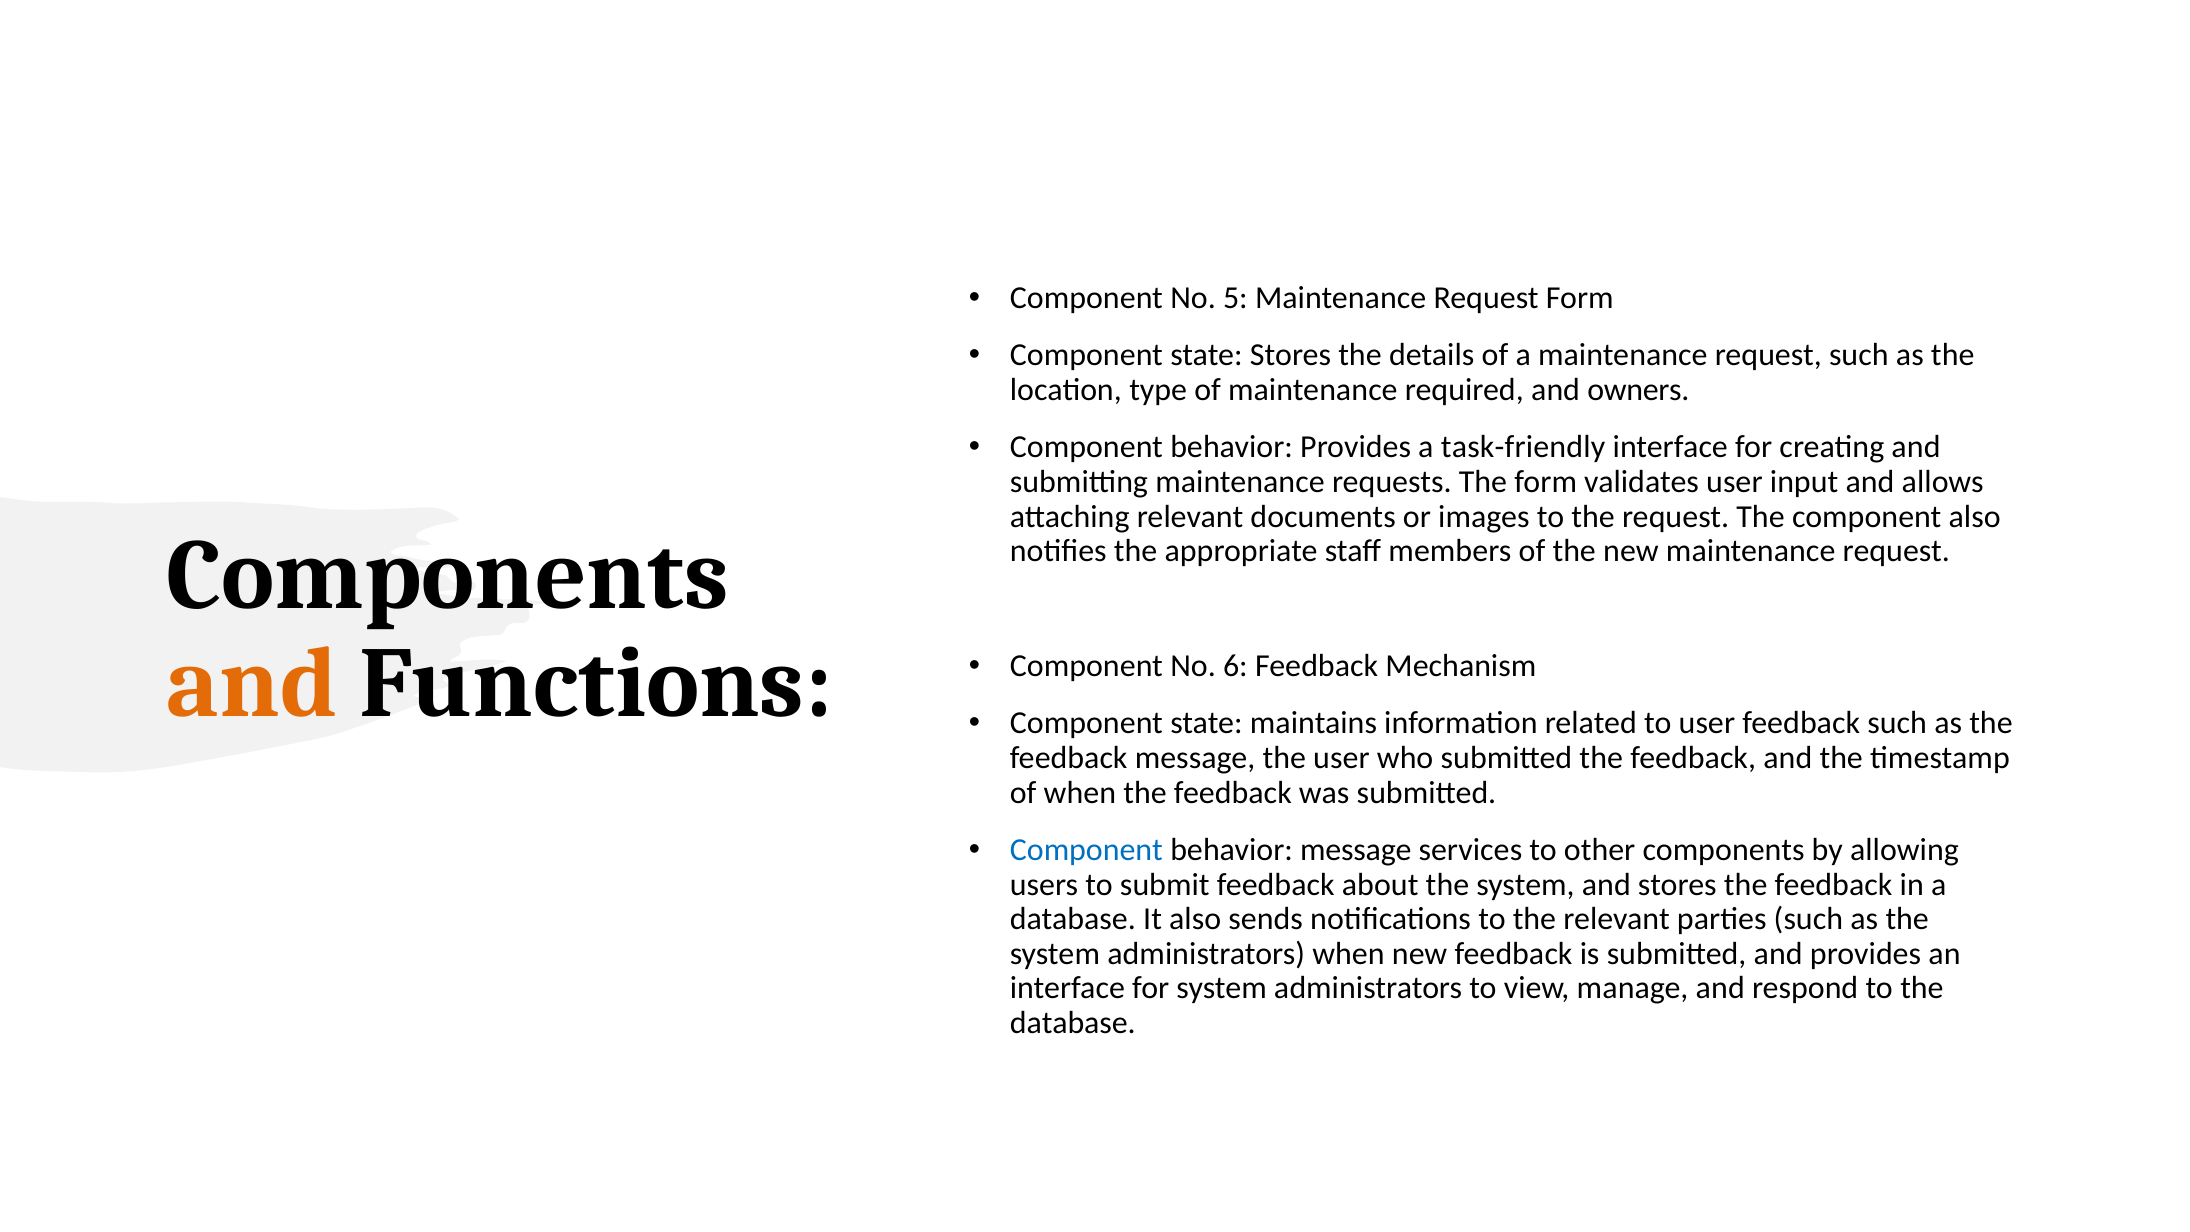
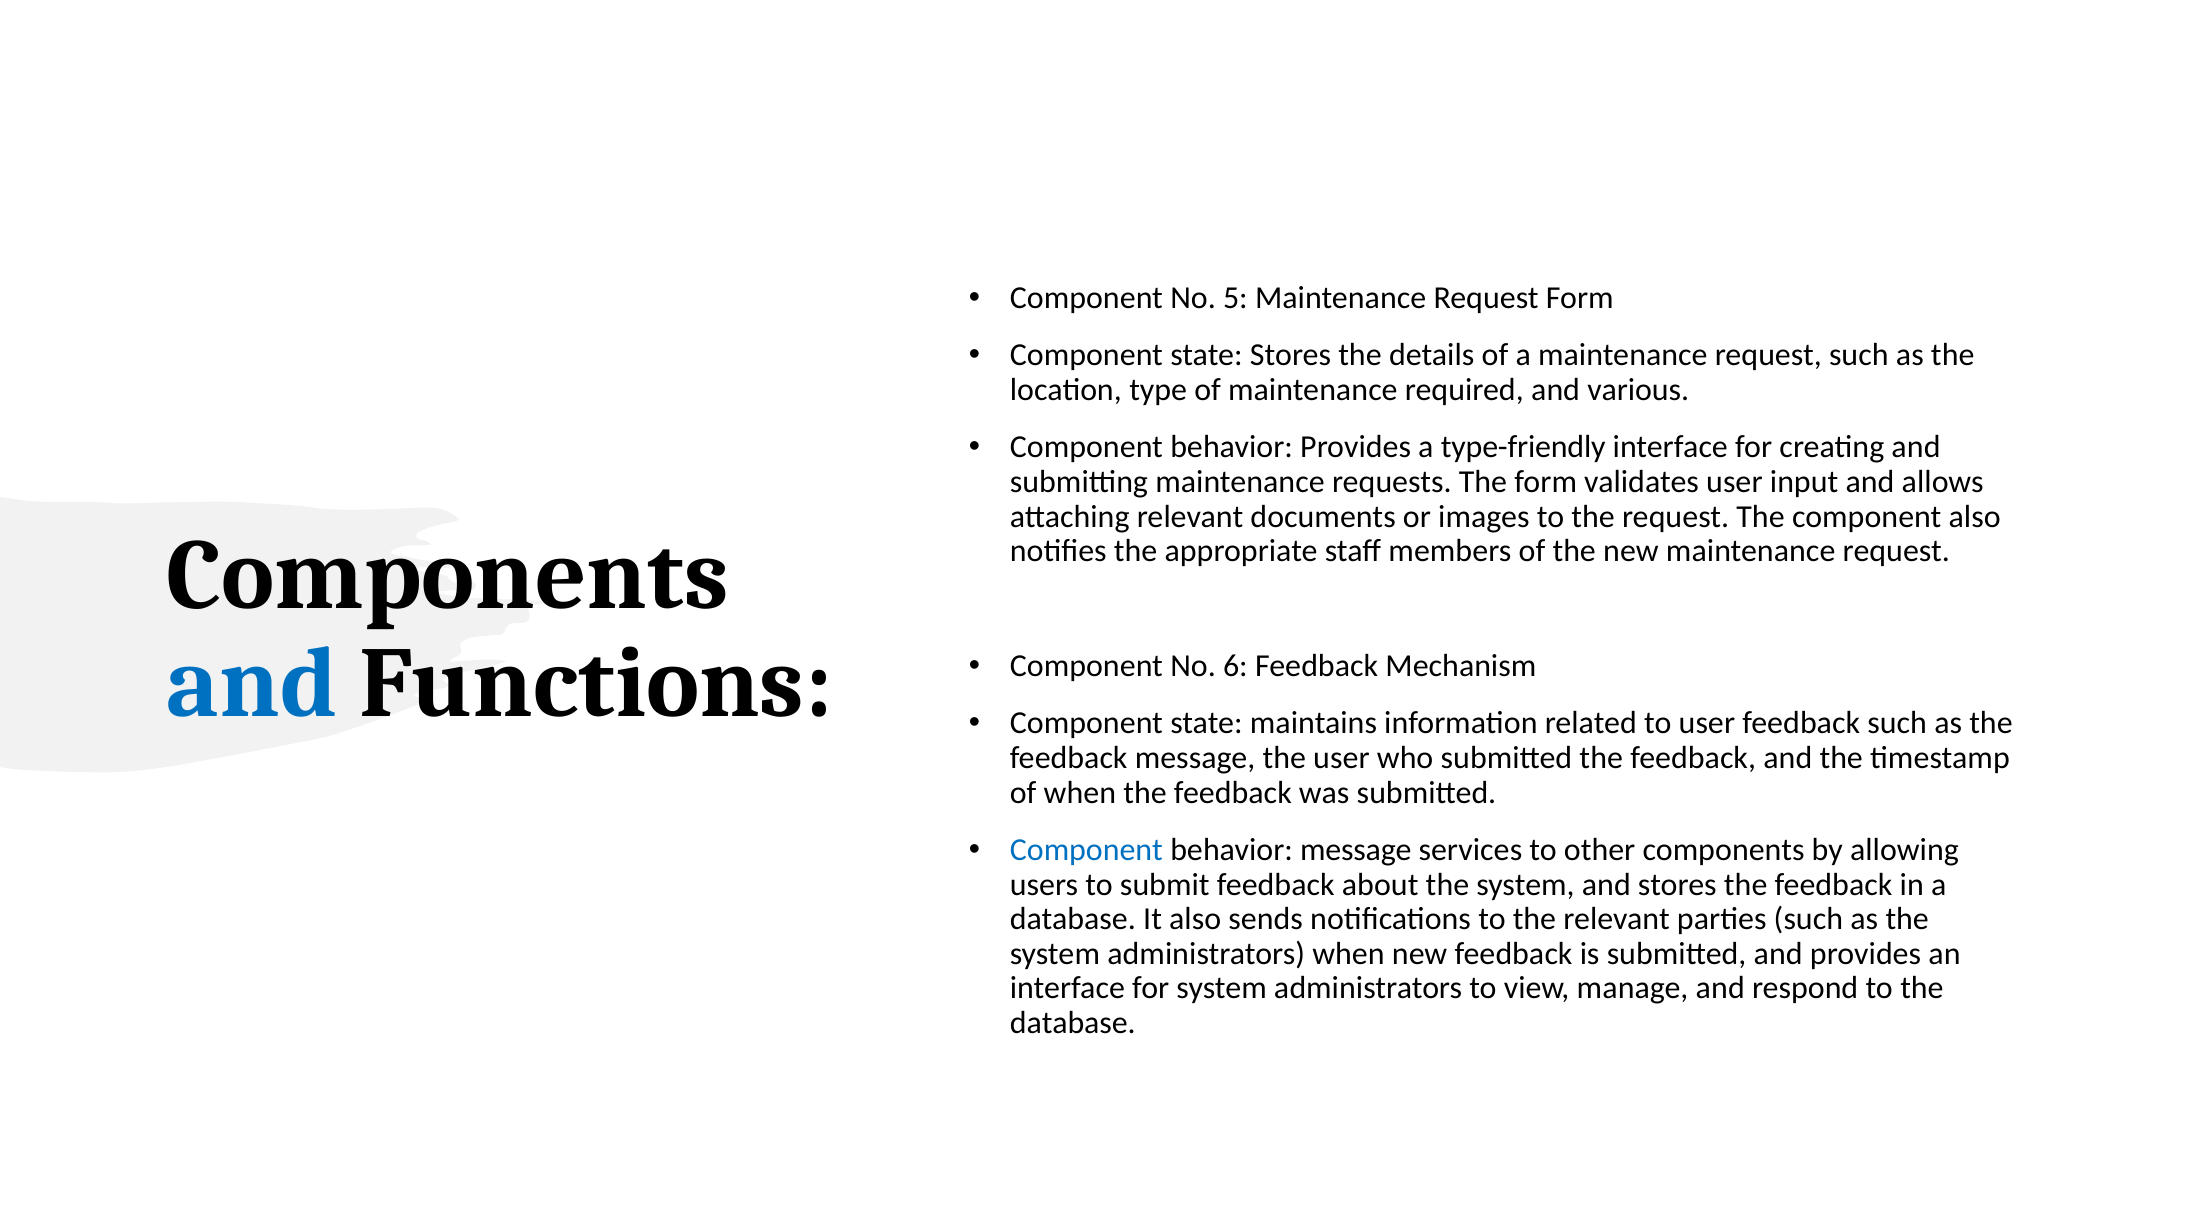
owners: owners -> various (1638, 390)
task-friendly: task-friendly -> type-friendly (1523, 447)
and colour: orange -> blue (252, 684)
